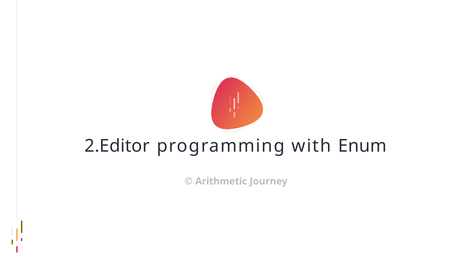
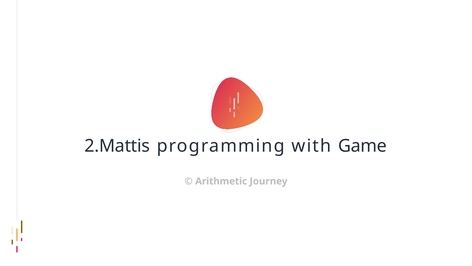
2.Editor: 2.Editor -> 2.Mattis (117, 146)
Enum: Enum -> Game (363, 146)
